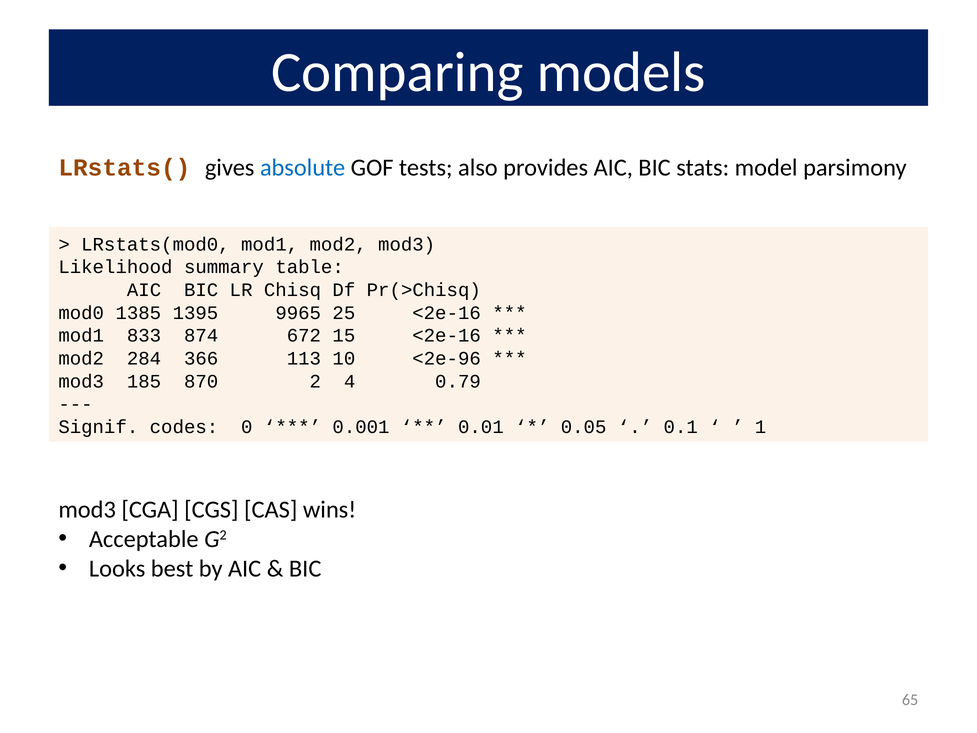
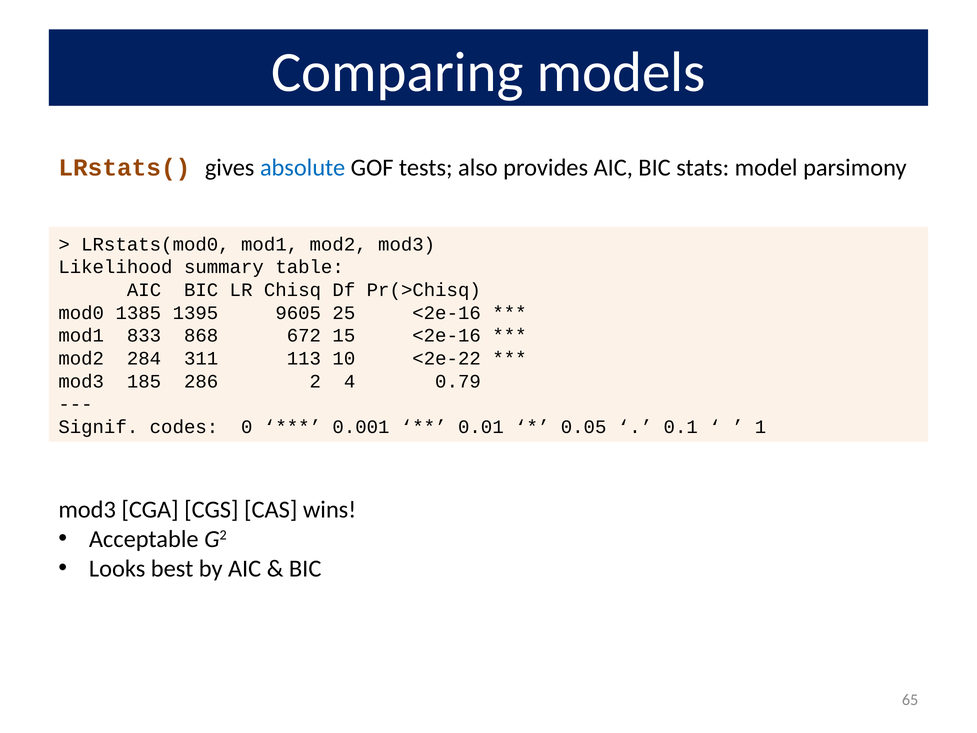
9965: 9965 -> 9605 (298, 313)
874: 874 -> 868 (201, 335)
366: 366 -> 311 (201, 358)
<2e-96: <2e-96 -> <2e-22 (447, 358)
870: 870 -> 286 (201, 381)
